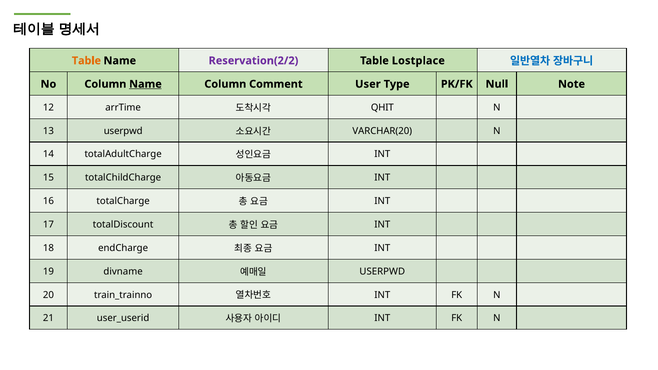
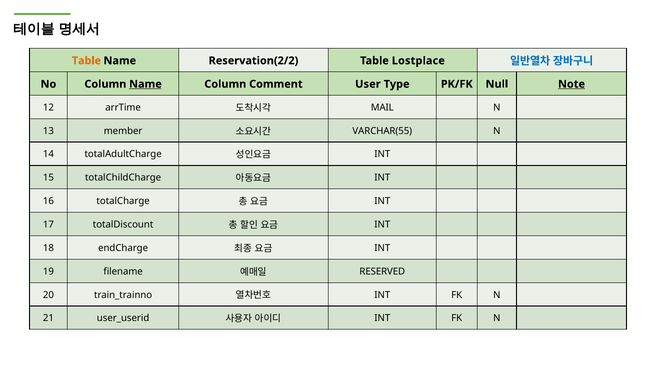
Reservation(2/2 colour: purple -> black (253, 61)
Note underline: none -> present (572, 84)
QHIT: QHIT -> MAIL (382, 107)
13 userpwd: userpwd -> member (123, 131)
VARCHAR(20: VARCHAR(20 -> VARCHAR(55 (382, 131)
divname: divname -> filename (123, 272)
USERPWD: USERPWD -> RESERVED (382, 272)
